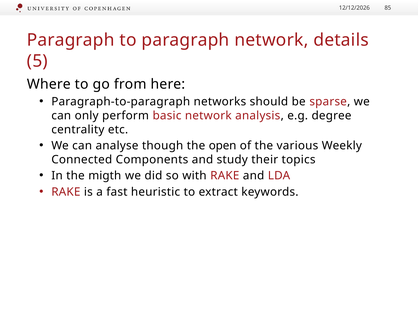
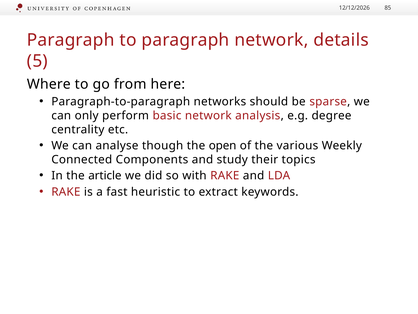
migth: migth -> article (105, 175)
